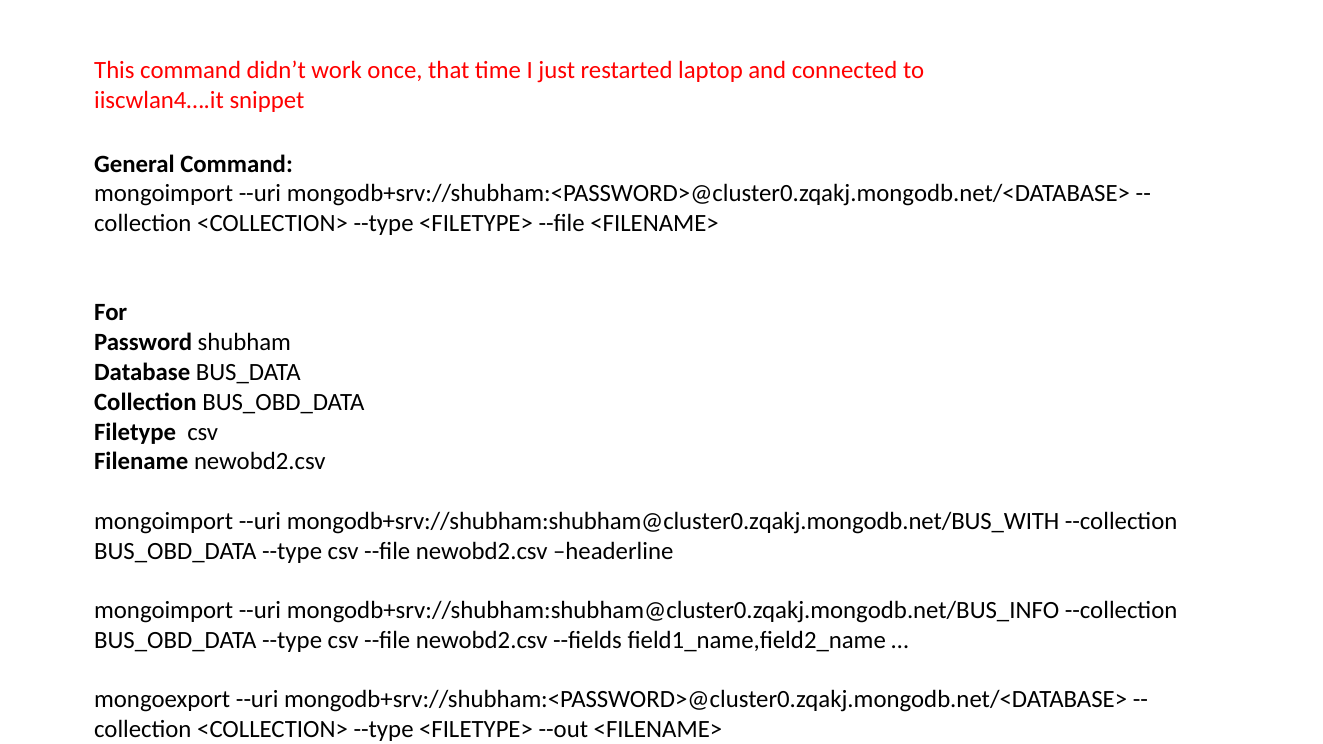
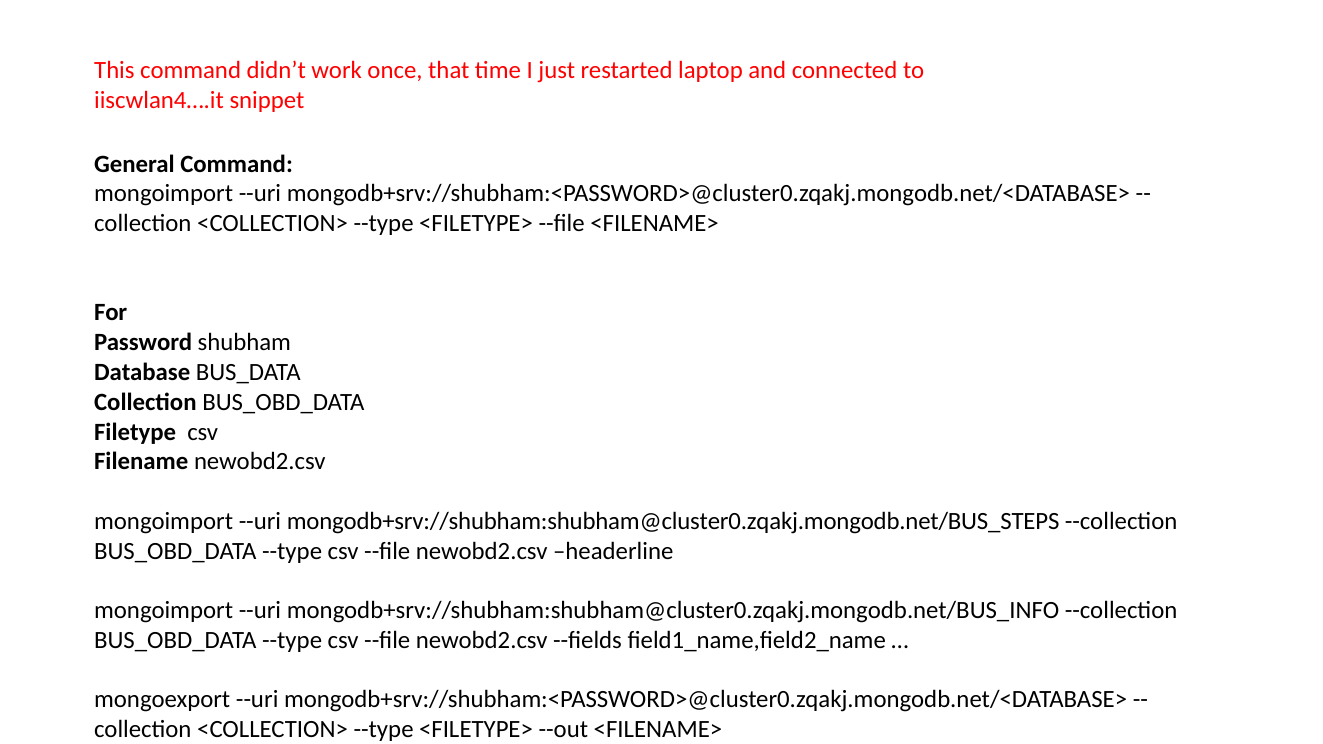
mongodb+srv://shubham:shubham@cluster0.zqakj.mongodb.net/BUS_WITH: mongodb+srv://shubham:shubham@cluster0.zqakj.mongodb.net/BUS_WITH -> mongodb+srv://shubham:shubham@cluster0.zqakj.mongodb.net/BUS_STEPS (673, 521)
